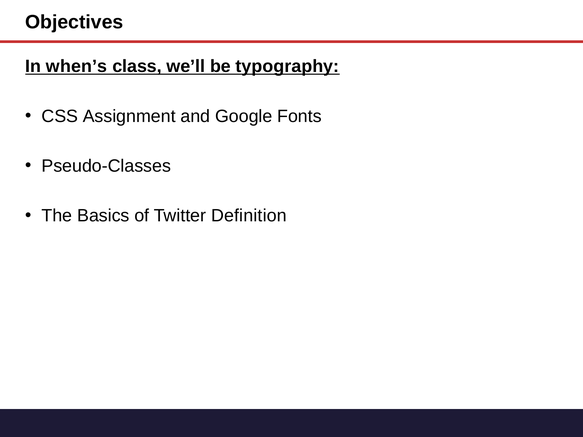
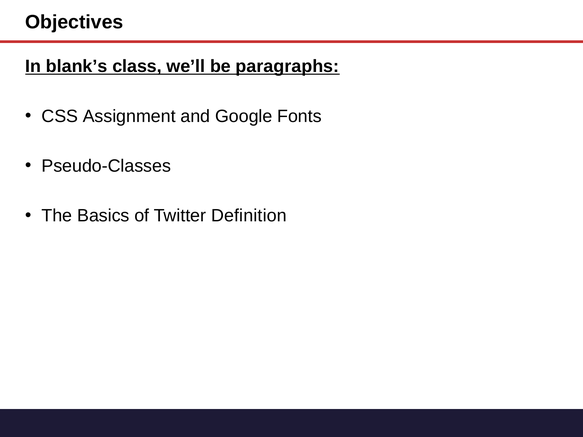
when’s: when’s -> blank’s (77, 66)
typography: typography -> paragraphs (287, 66)
